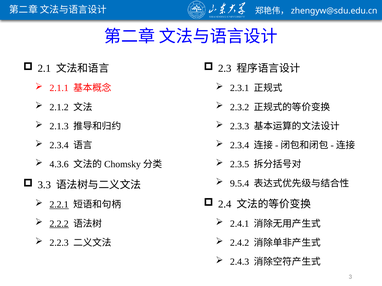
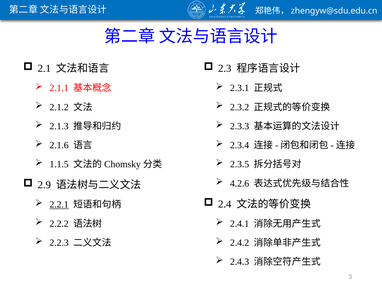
2.3.4: 2.3.4 -> 2.1.6 (59, 146)
4.3.6: 4.3.6 -> 1.1.5 (59, 165)
9.5.4: 9.5.4 -> 4.2.6 (240, 184)
3.3: 3.3 -> 2.9 (44, 185)
2.2.2 underline: present -> none (59, 224)
